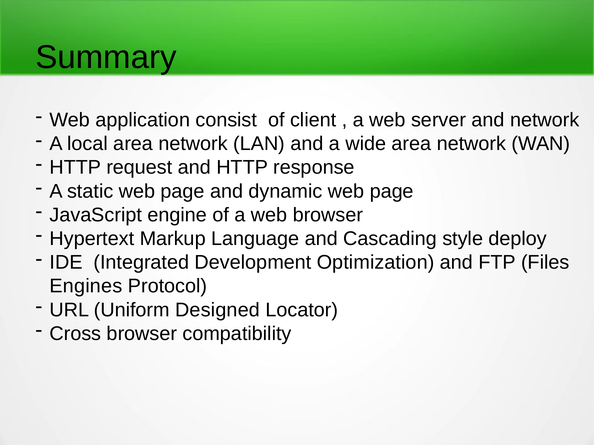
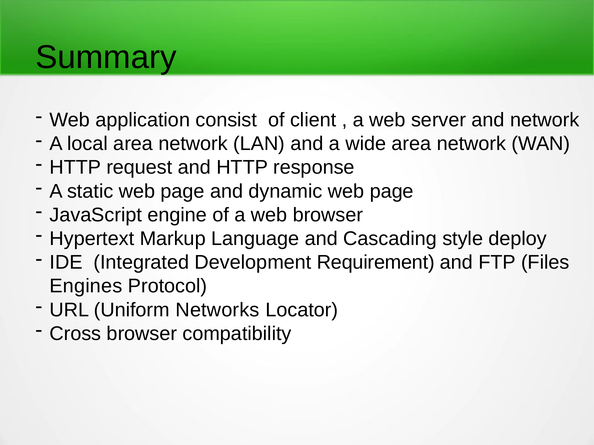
Optimization: Optimization -> Requirement (376, 263)
Designed: Designed -> Networks (217, 310)
